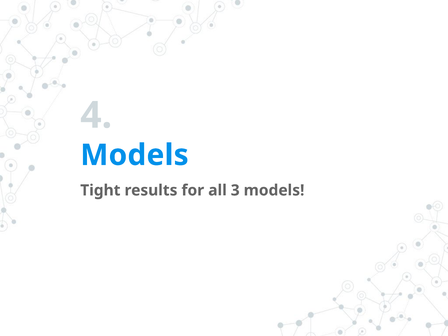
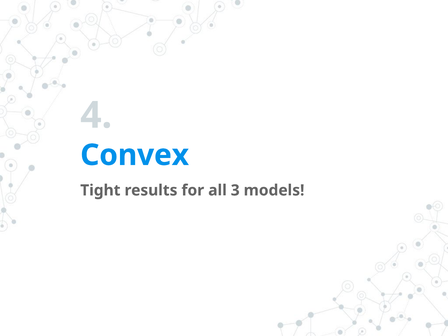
Models: Models -> Convex (135, 155)
